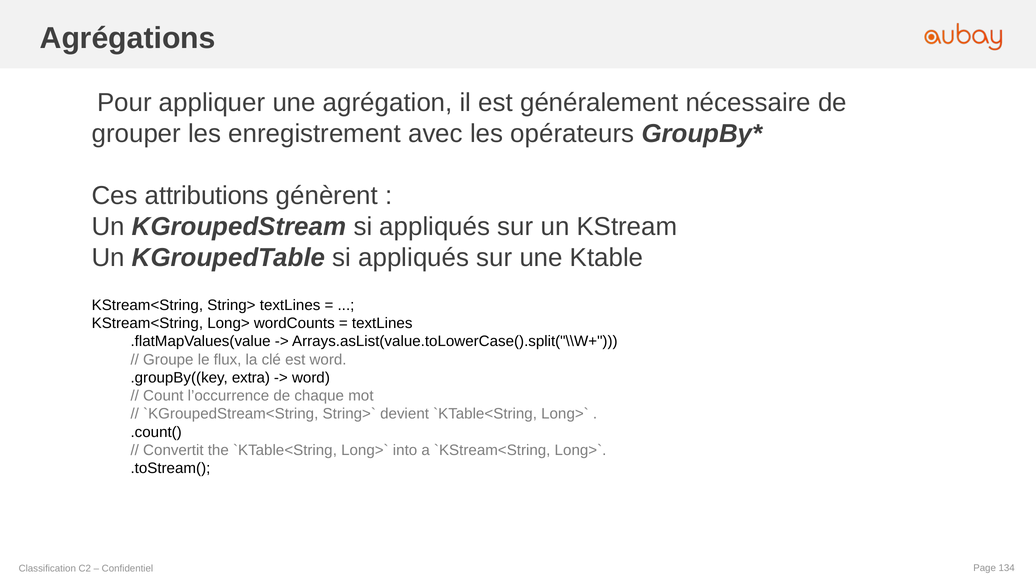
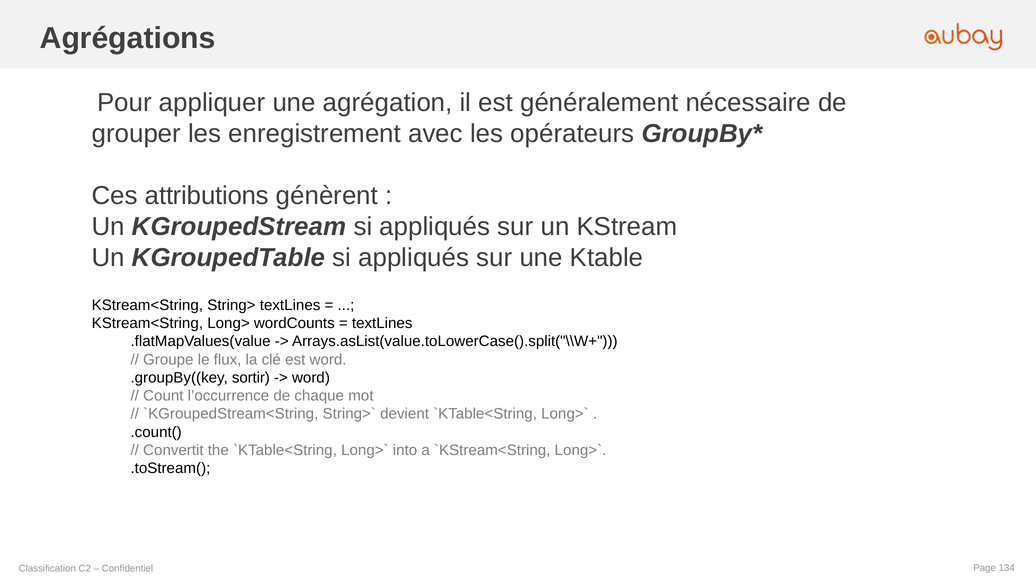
extra: extra -> sortir (251, 378)
